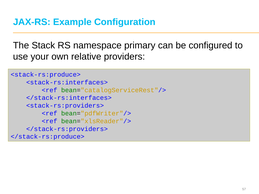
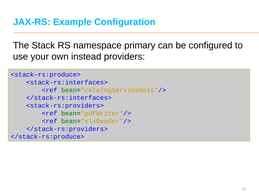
relative: relative -> instead (86, 57)
